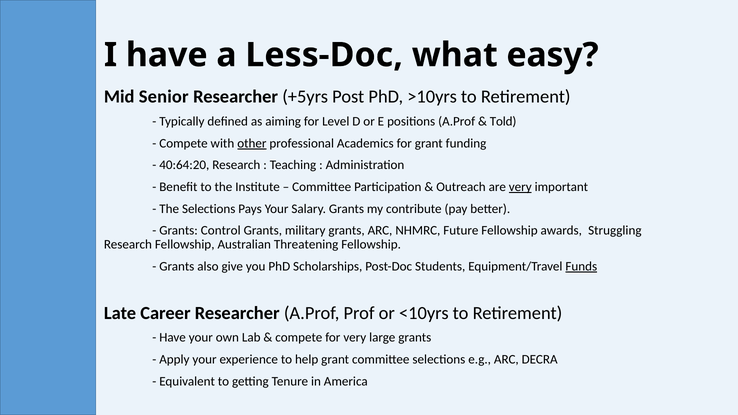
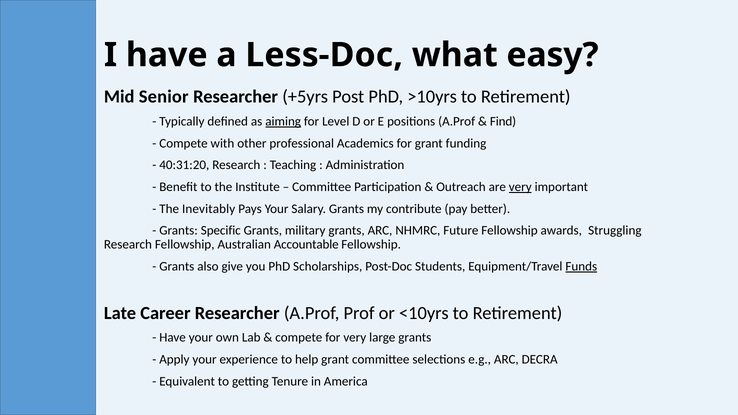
aiming underline: none -> present (283, 122)
Told: Told -> Find (503, 122)
other underline: present -> none (252, 143)
40:64:20: 40:64:20 -> 40:31:20 (184, 165)
The Selections: Selections -> Inevitably (209, 209)
Control: Control -> Specific (221, 231)
Threatening: Threatening -> Accountable (306, 245)
